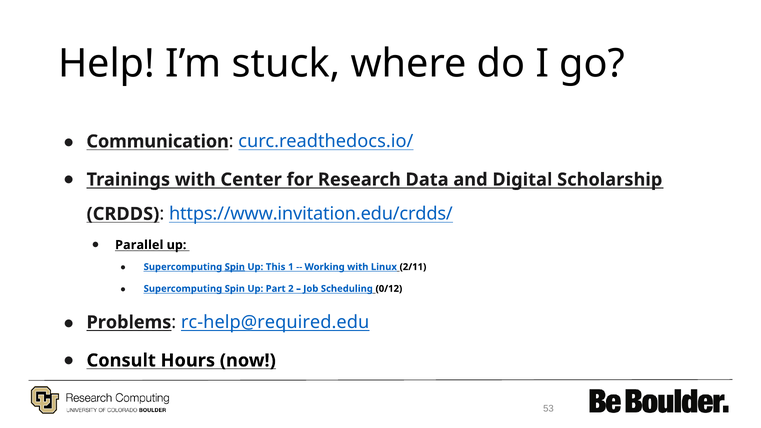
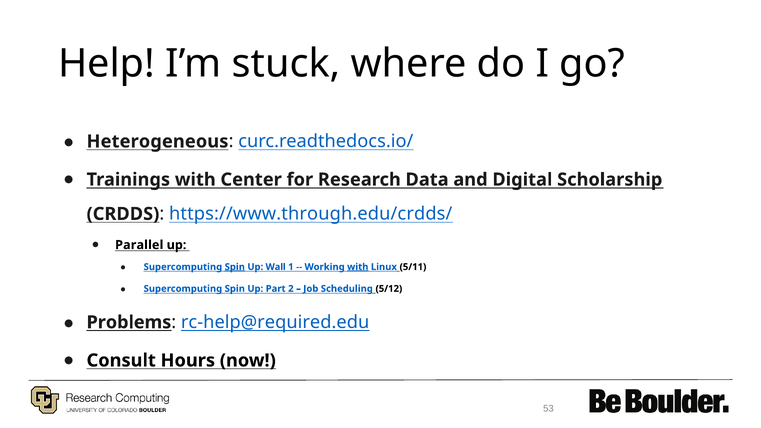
Communication: Communication -> Heterogeneous (157, 141)
https://www.invitation.edu/crdds/: https://www.invitation.edu/crdds/ -> https://www.through.edu/crdds/ (311, 214)
This: This -> Wall (276, 267)
with underline: none -> present (358, 267)
2/11: 2/11 -> 5/11 (413, 267)
0/12: 0/12 -> 5/12 (389, 289)
